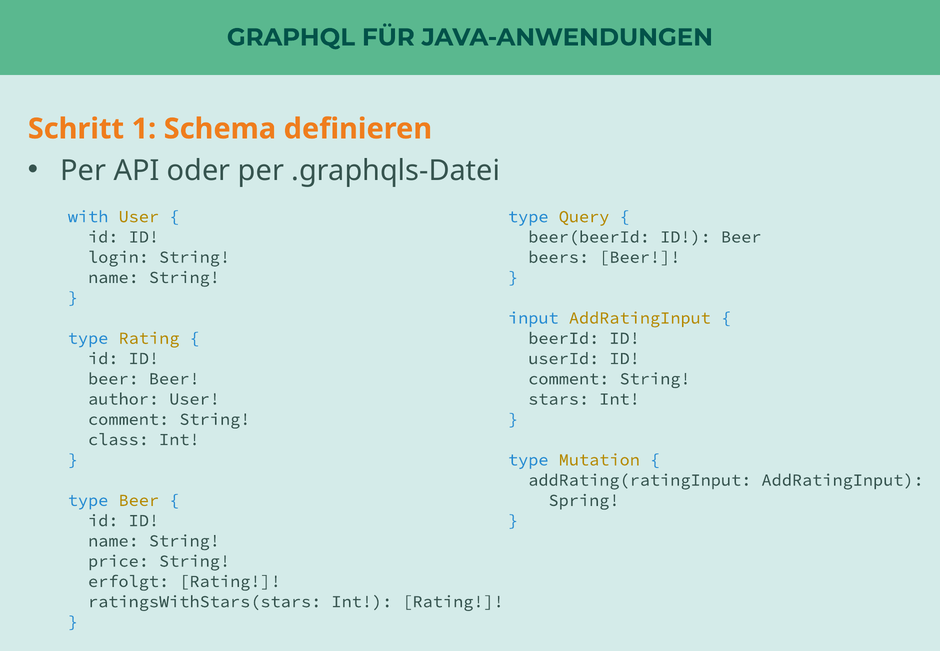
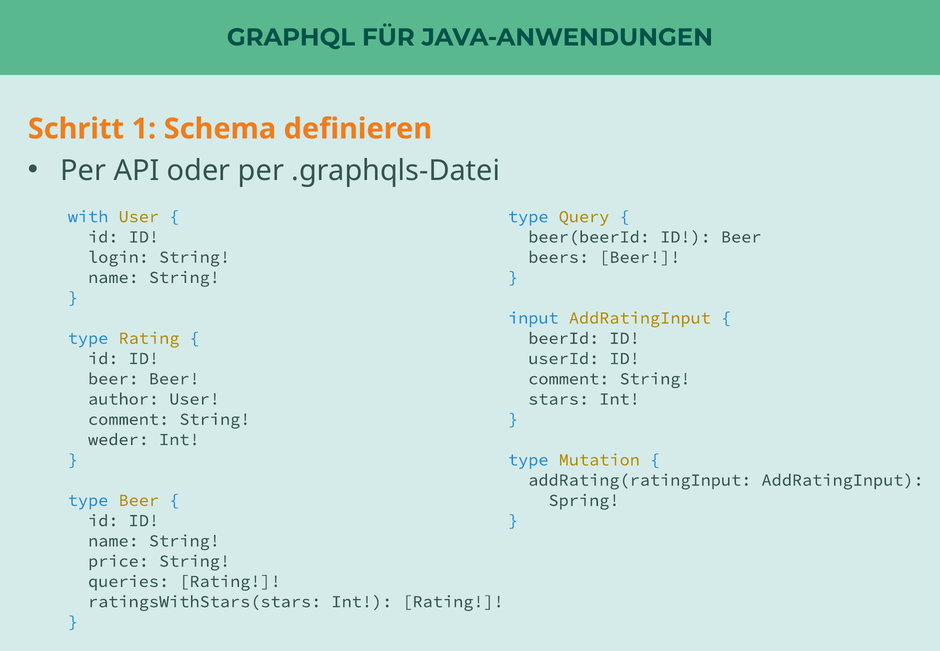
class: class -> weder (118, 439)
erfolgt: erfolgt -> queries (129, 581)
